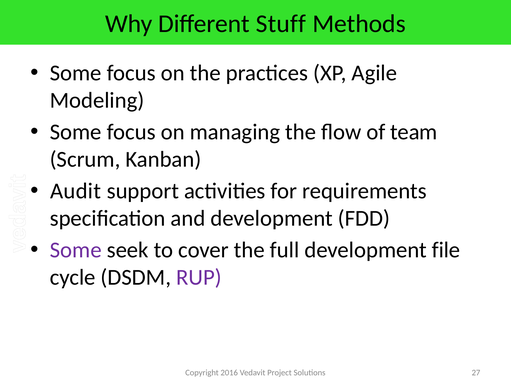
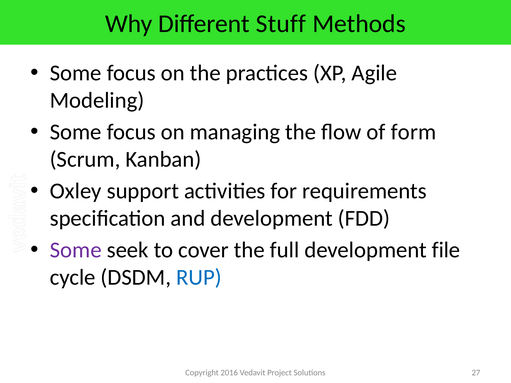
team: team -> form (414, 132)
Audit: Audit -> Oxley (76, 191)
RUP colour: purple -> blue (199, 278)
